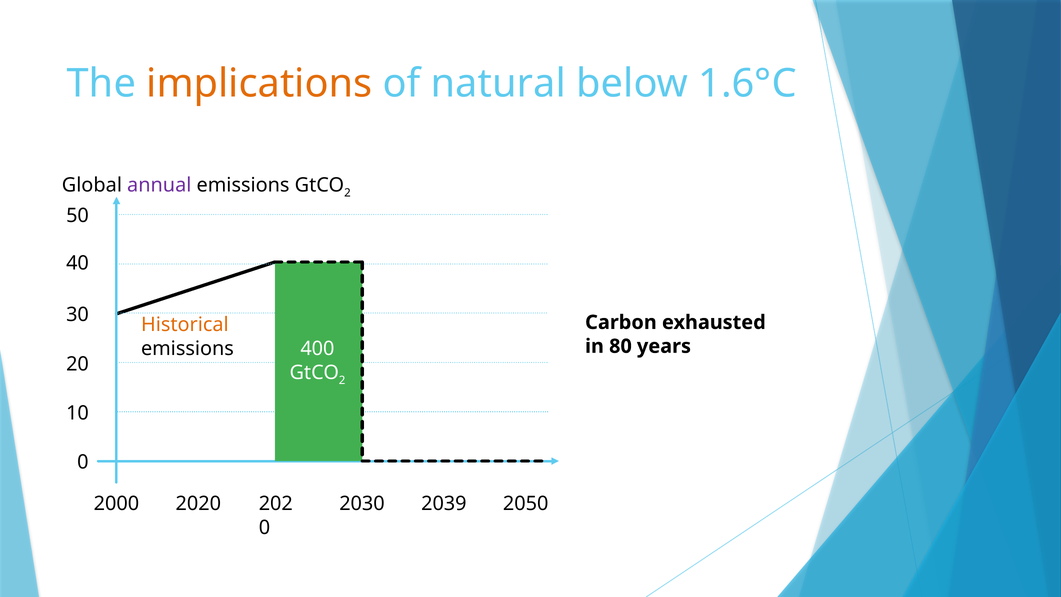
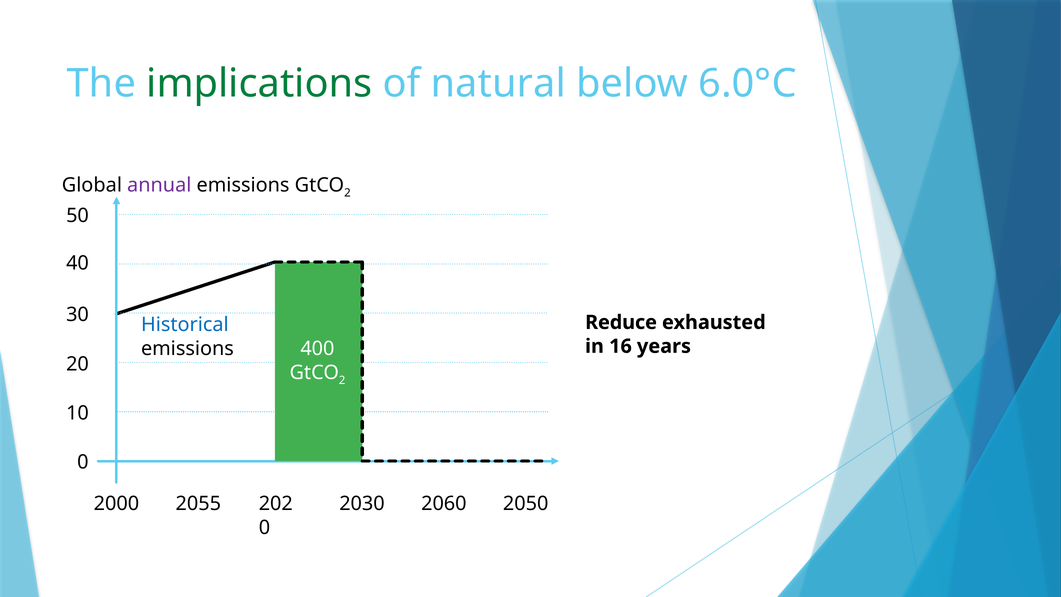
implications colour: orange -> green (259, 84)
1.6°C: 1.6°C -> 6.0°C (748, 84)
Carbon: Carbon -> Reduce (621, 322)
Historical colour: orange -> blue (185, 325)
80: 80 -> 16 (620, 346)
2020: 2020 -> 2055 (198, 504)
2039: 2039 -> 2060 (444, 504)
